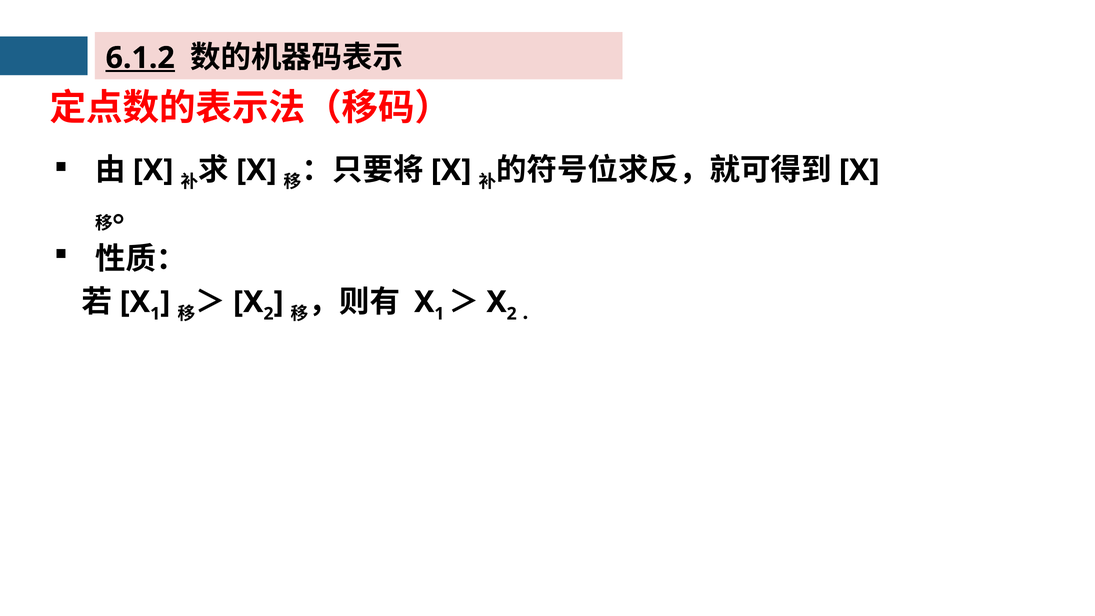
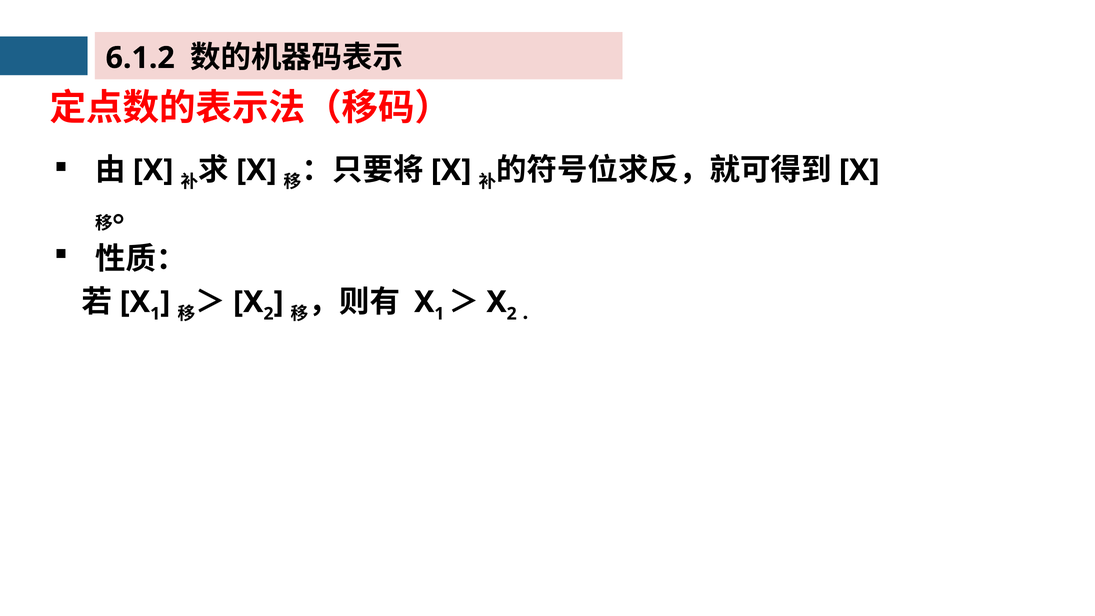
6.1.2 underline: present -> none (140, 58)
